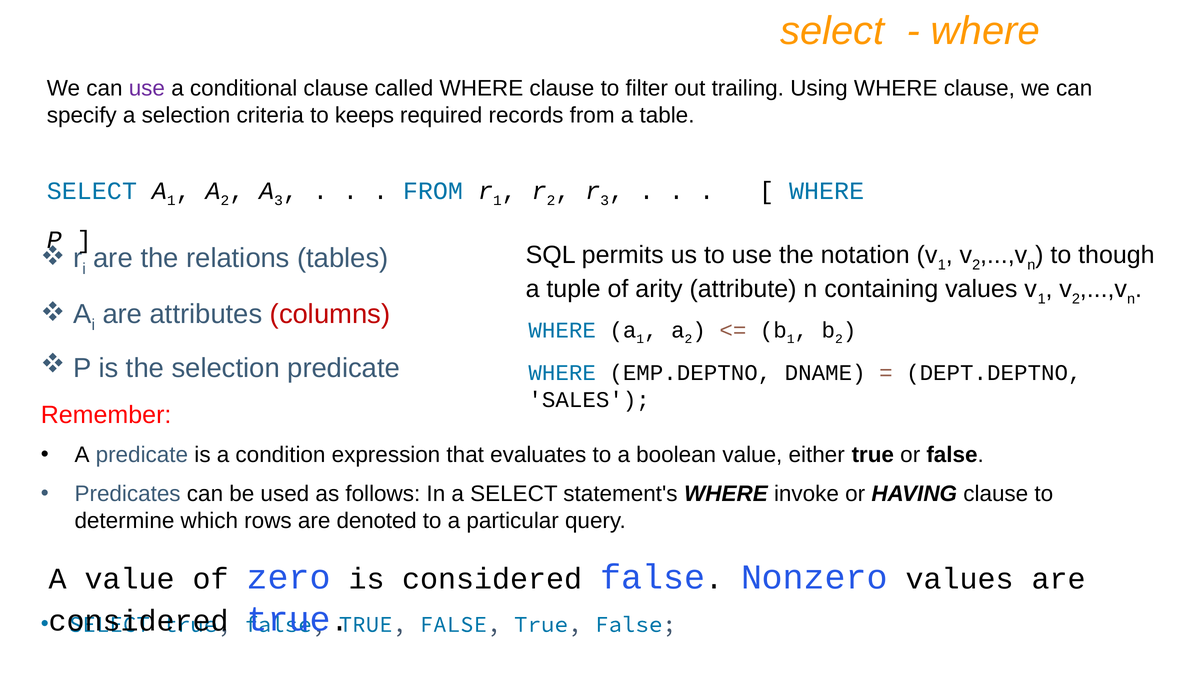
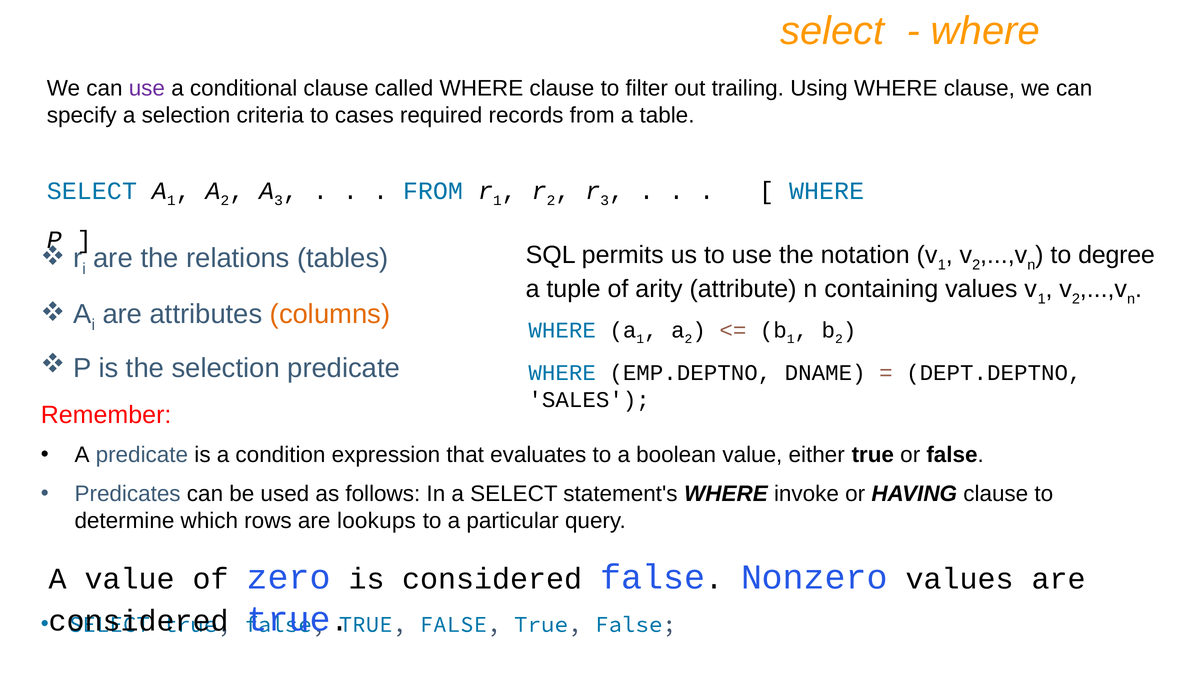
keeps: keeps -> cases (364, 116)
though: though -> degree (1117, 255)
columns colour: red -> orange (330, 315)
denoted: denoted -> lookups (376, 521)
